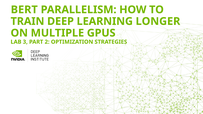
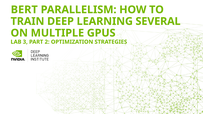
LONGER: LONGER -> SEVERAL (158, 21)
